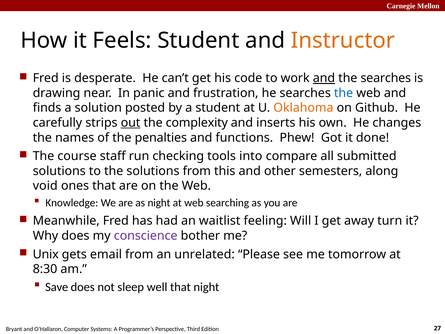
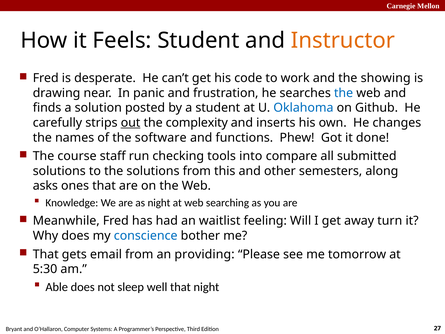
and underline: present -> none (324, 78)
the searches: searches -> showing (386, 78)
Oklahoma colour: orange -> blue (303, 108)
penalties: penalties -> software (161, 137)
void: void -> asks (45, 186)
conscience colour: purple -> blue (146, 236)
Unix: Unix -> That (46, 254)
unrelated: unrelated -> providing (205, 254)
8:30: 8:30 -> 5:30 (45, 269)
Save: Save -> Able (57, 287)
